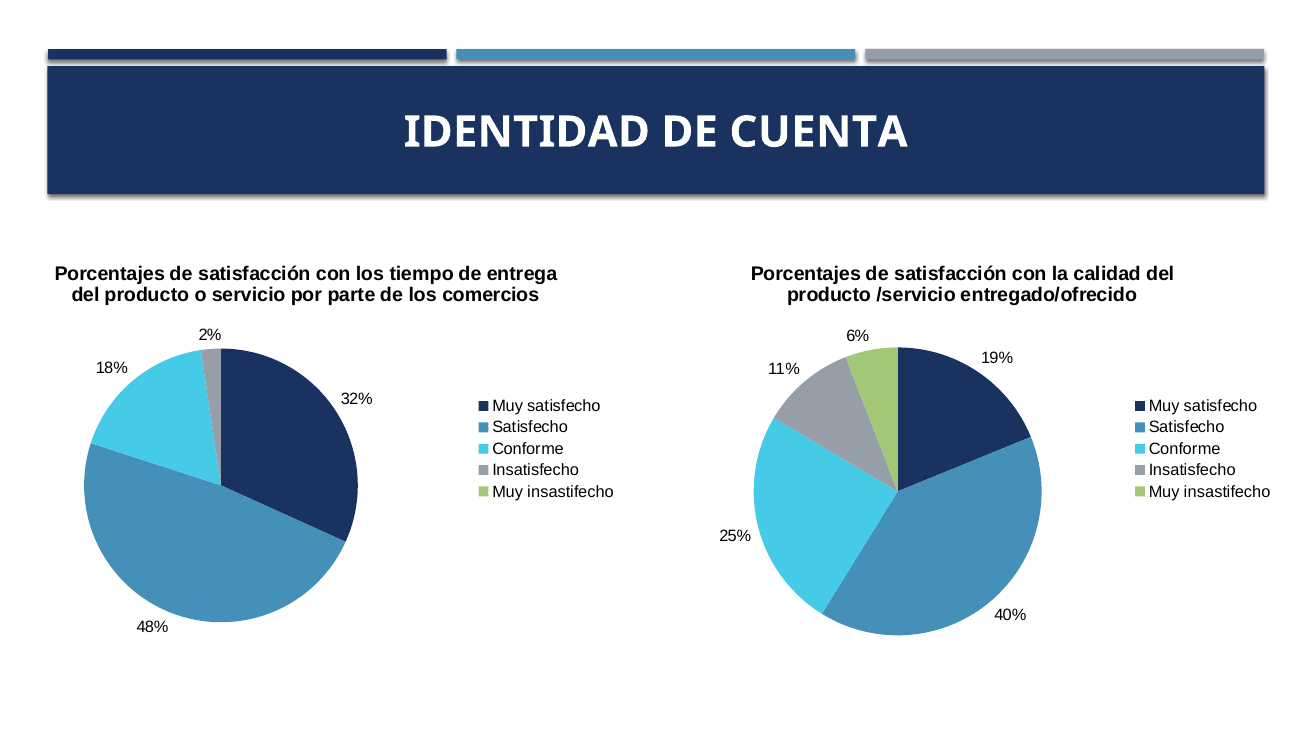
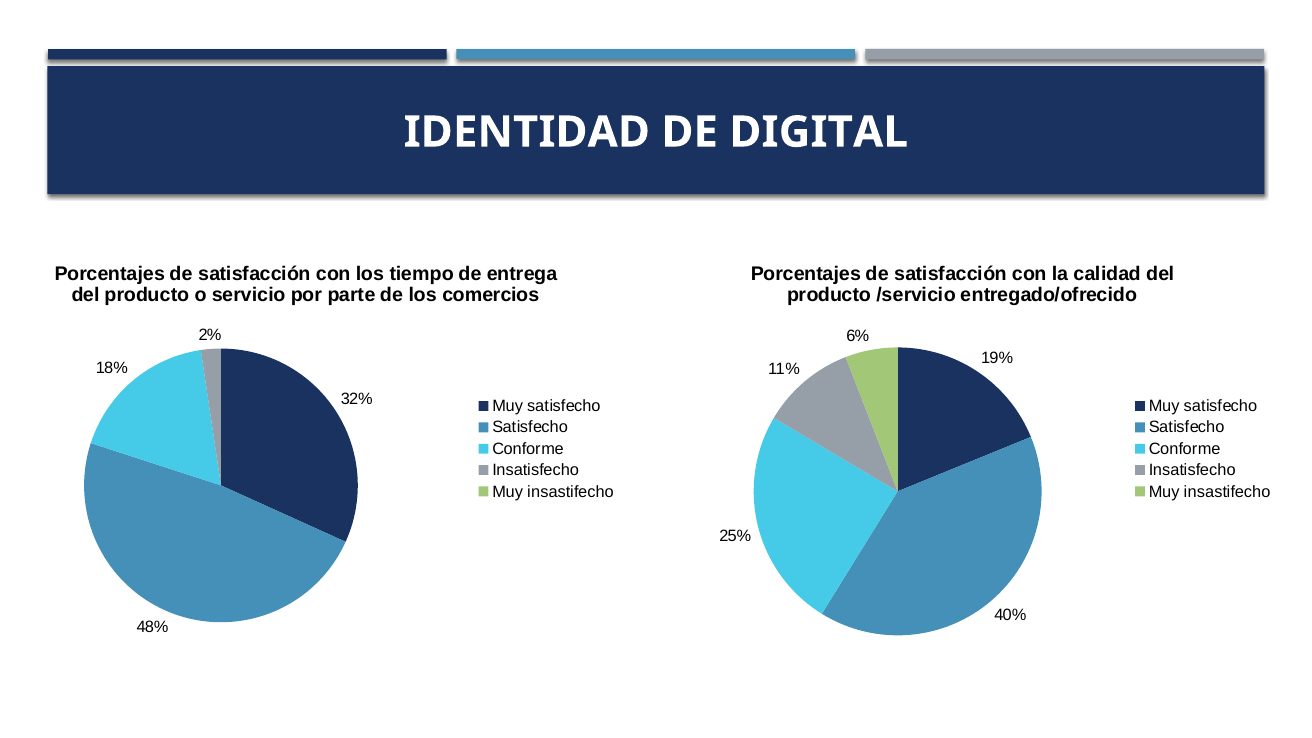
CUENTA: CUENTA -> DIGITAL (819, 132)
